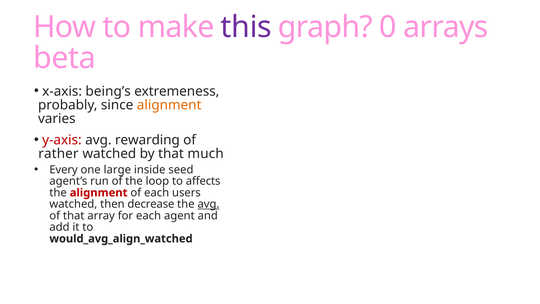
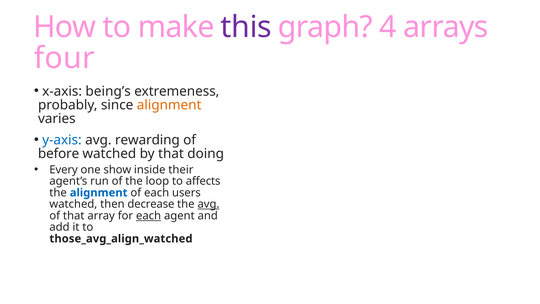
0: 0 -> 4 (388, 27)
beta: beta -> four (64, 58)
y-axis colour: red -> blue (62, 140)
rather: rather -> before (59, 154)
much: much -> doing (206, 154)
large: large -> show (117, 170)
seed: seed -> their (181, 170)
alignment colour: red -> blue (99, 193)
each underline: none -> present (149, 216)
would_avg_align_watched: would_avg_align_watched -> those_avg_align_watched (121, 239)
